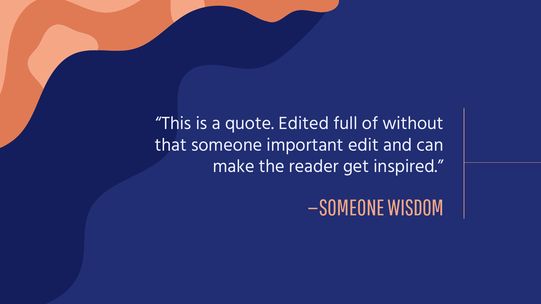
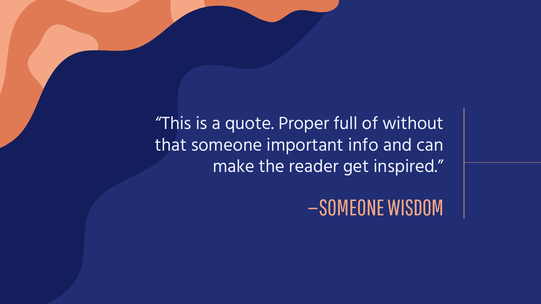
Edited: Edited -> Proper (304, 123)
edit: edit -> info (363, 145)
